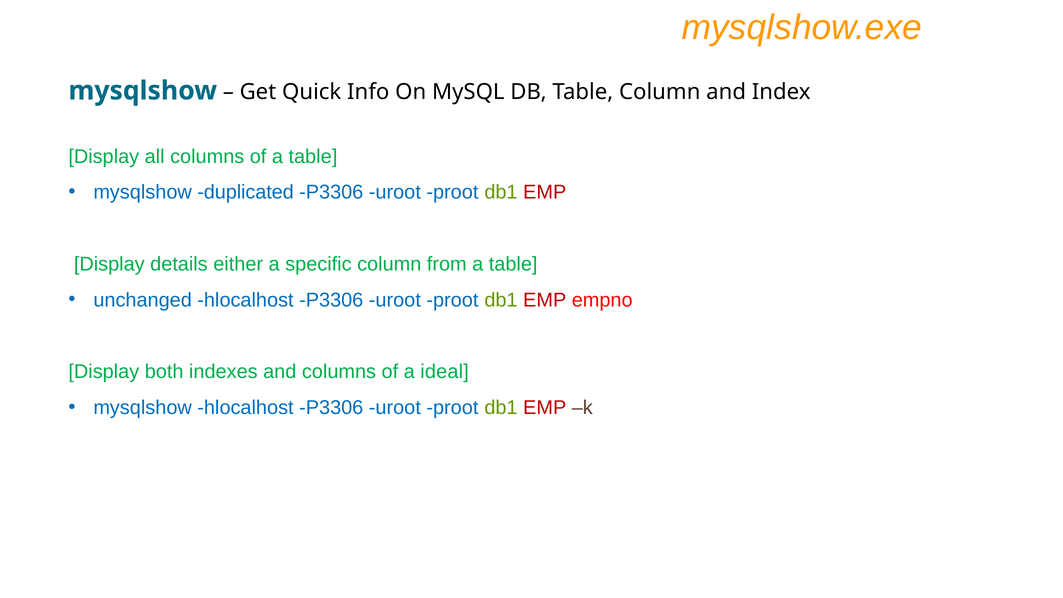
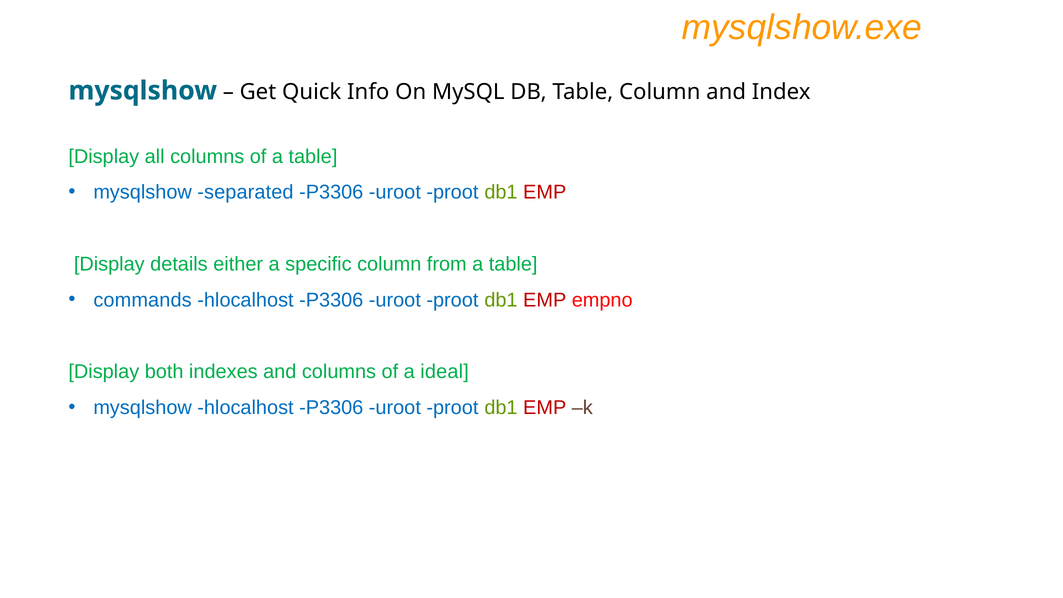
duplicated: duplicated -> separated (245, 192)
unchanged: unchanged -> commands (143, 300)
